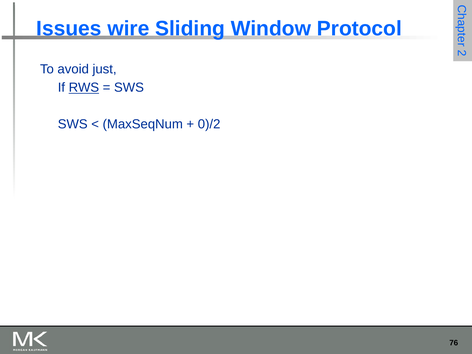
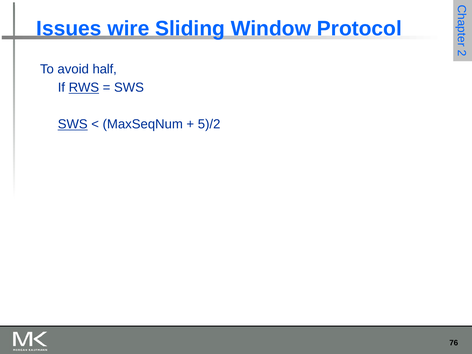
just: just -> half (105, 69)
SWS underline: none -> present (73, 124)
0)/2: 0)/2 -> 5)/2 (209, 124)
